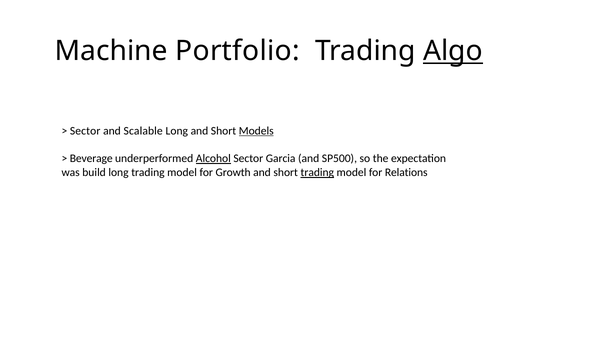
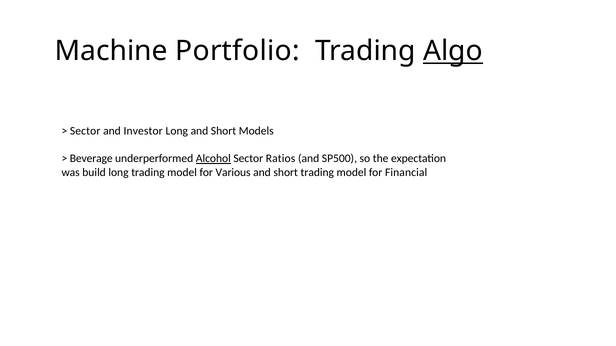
Scalable: Scalable -> Investor (143, 131)
Models underline: present -> none (256, 131)
Garcia: Garcia -> Ratios (281, 159)
Growth: Growth -> Various (233, 173)
trading underline: present -> none (317, 173)
Relations: Relations -> Financial (406, 173)
